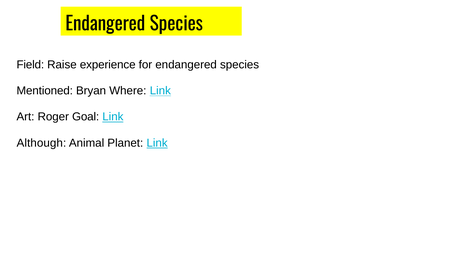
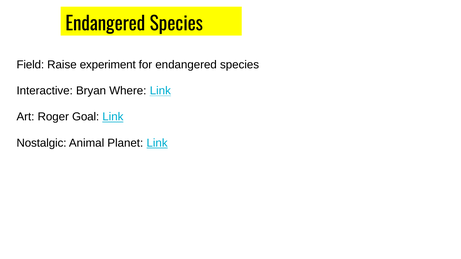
experience: experience -> experiment (108, 65)
Mentioned: Mentioned -> Interactive (45, 91)
Although: Although -> Nostalgic (42, 143)
